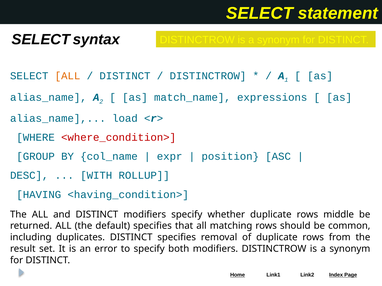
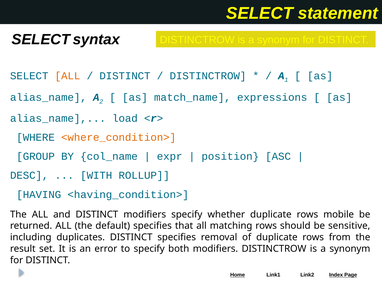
<where_condition> colour: red -> orange (119, 138)
middle: middle -> mobile (339, 215)
common: common -> sensitive (349, 226)
